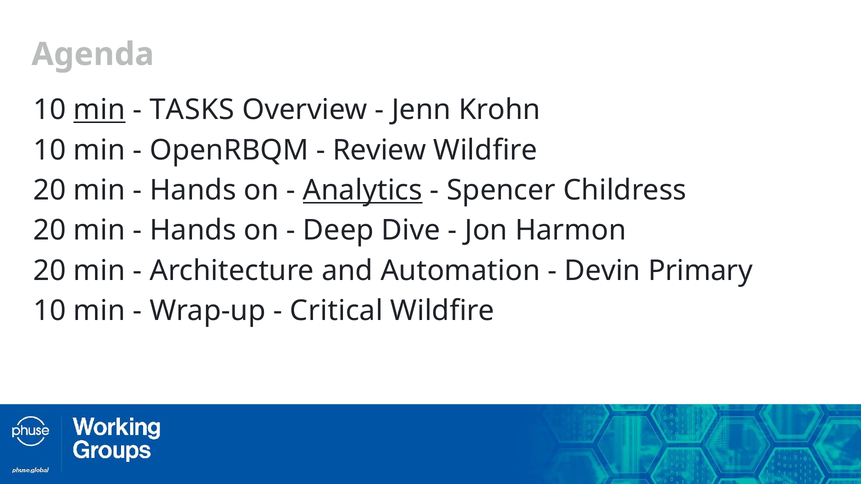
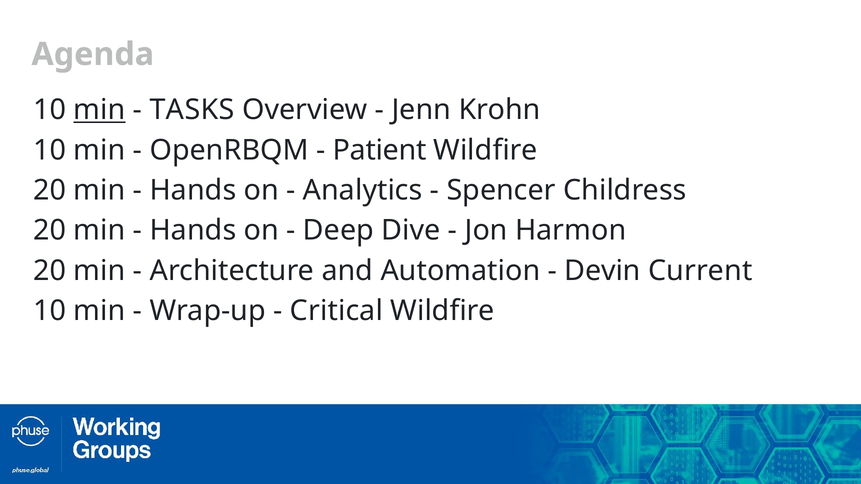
Review: Review -> Patient (380, 150)
Analytics underline: present -> none (363, 190)
Primary: Primary -> Current (700, 271)
